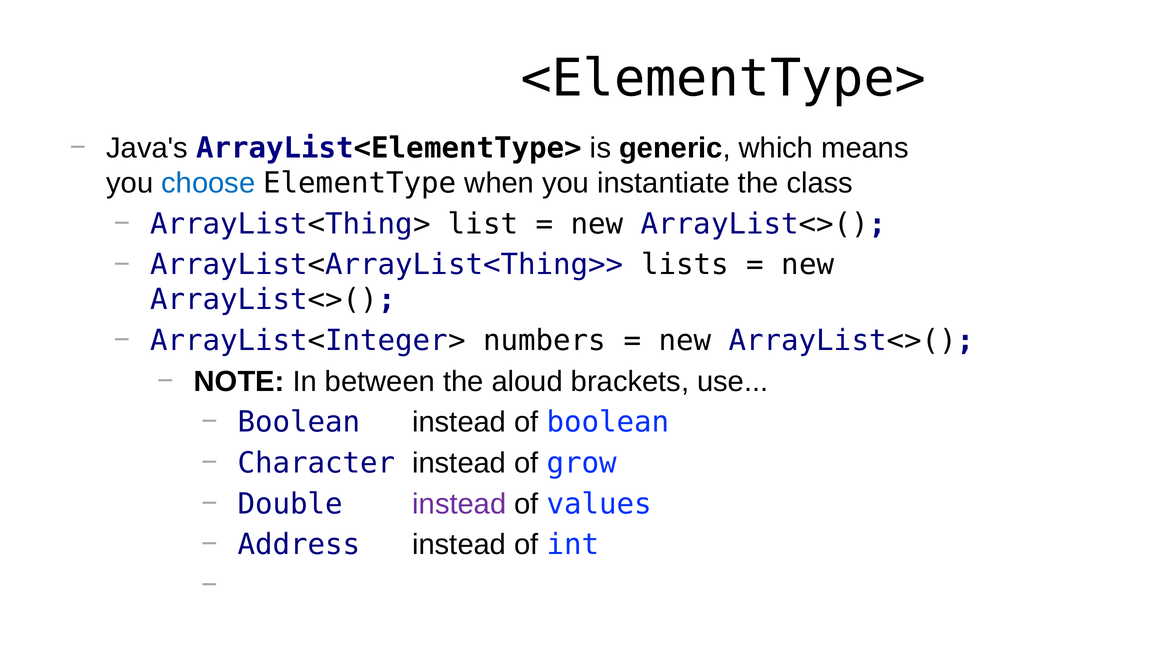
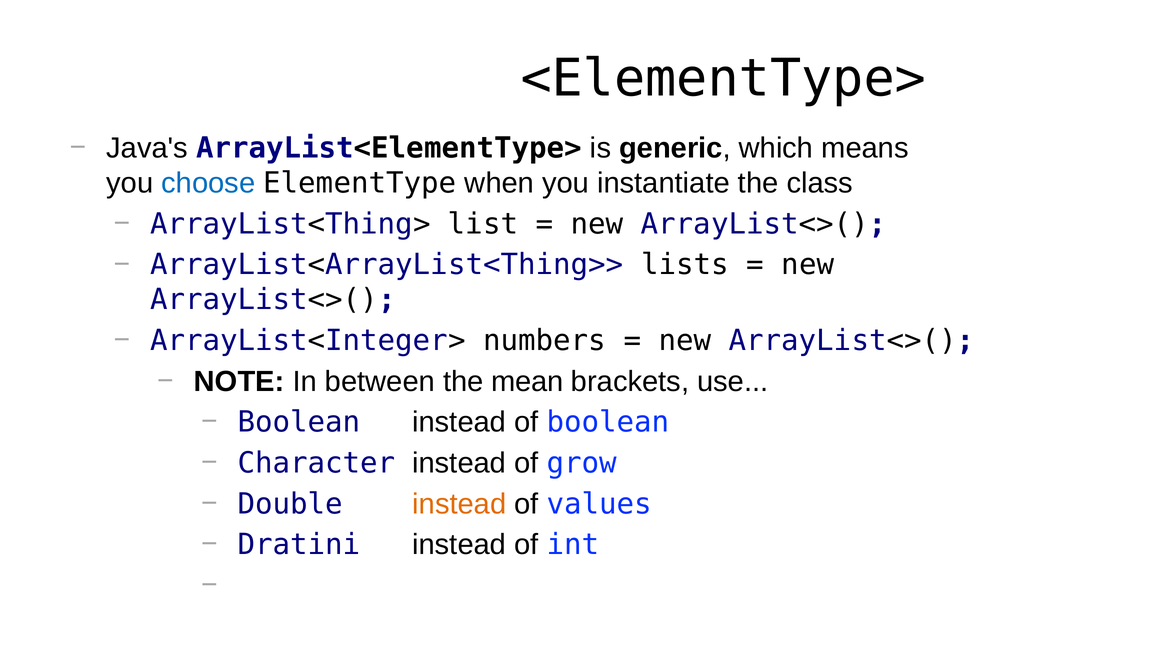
aloud: aloud -> mean (527, 381)
instead colour: purple -> orange (459, 504)
Address: Address -> Dratini (299, 545)
